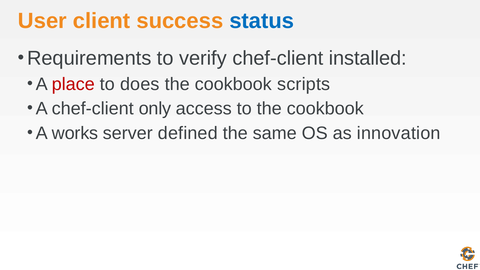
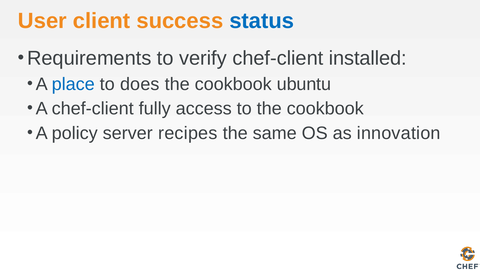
place colour: red -> blue (73, 84)
scripts: scripts -> ubuntu (304, 84)
only: only -> fully (155, 109)
works: works -> policy (75, 133)
defined: defined -> recipes (188, 133)
